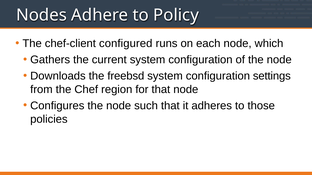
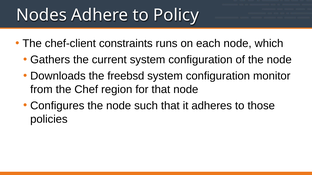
configured: configured -> constraints (126, 44)
settings: settings -> monitor (272, 76)
